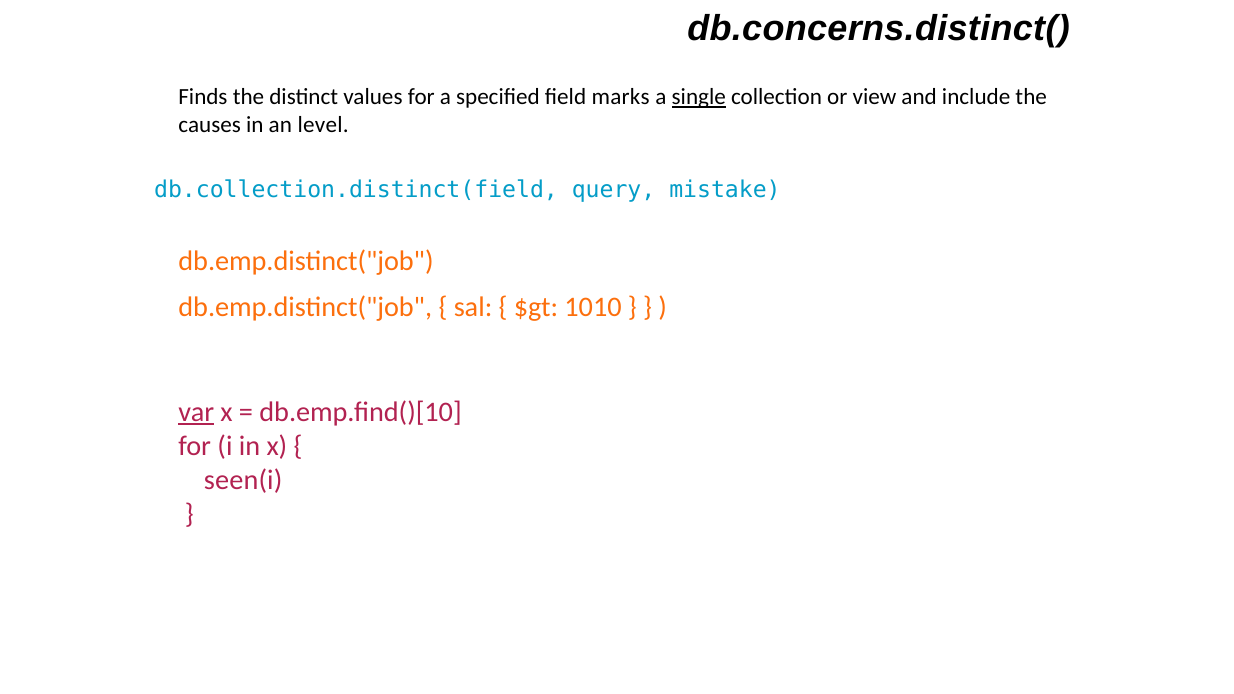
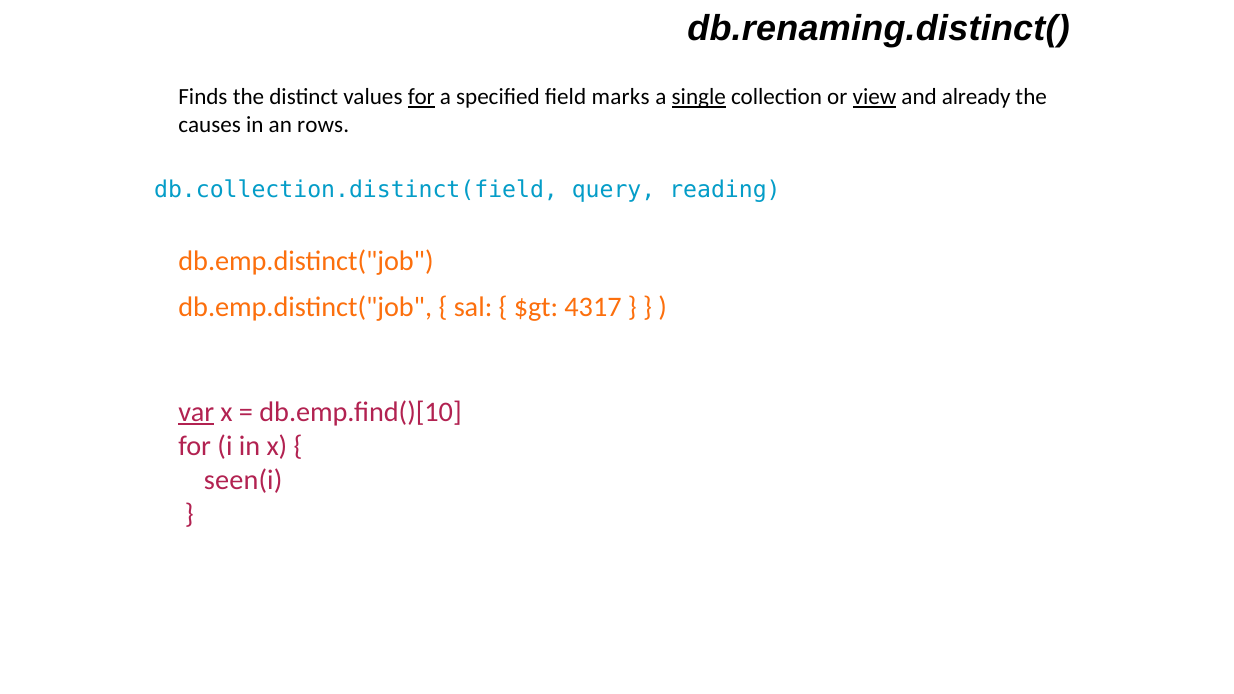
db.concerns.distinct(: db.concerns.distinct( -> db.renaming.distinct( (879, 29)
for underline: none -> present (421, 97)
view underline: none -> present (874, 97)
include: include -> already (976, 97)
level: level -> rows (323, 125)
mistake: mistake -> reading (725, 190)
1010: 1010 -> 4317 (593, 307)
